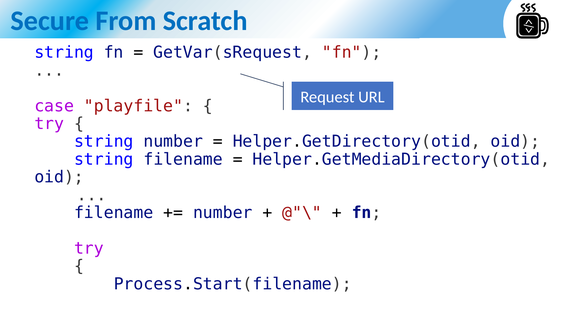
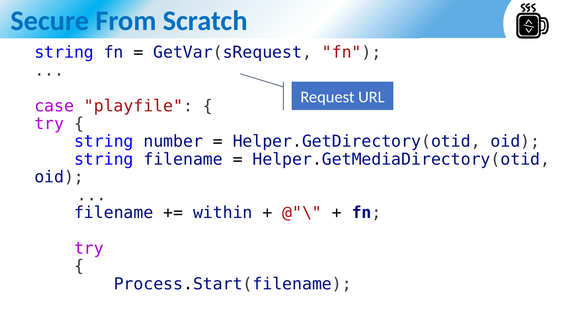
number: number -> within (223, 213)
